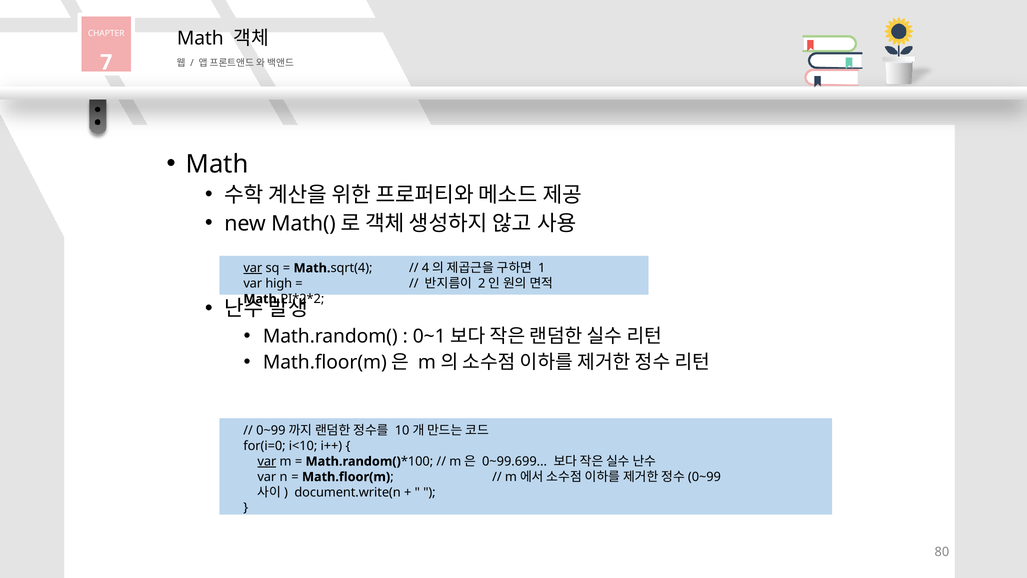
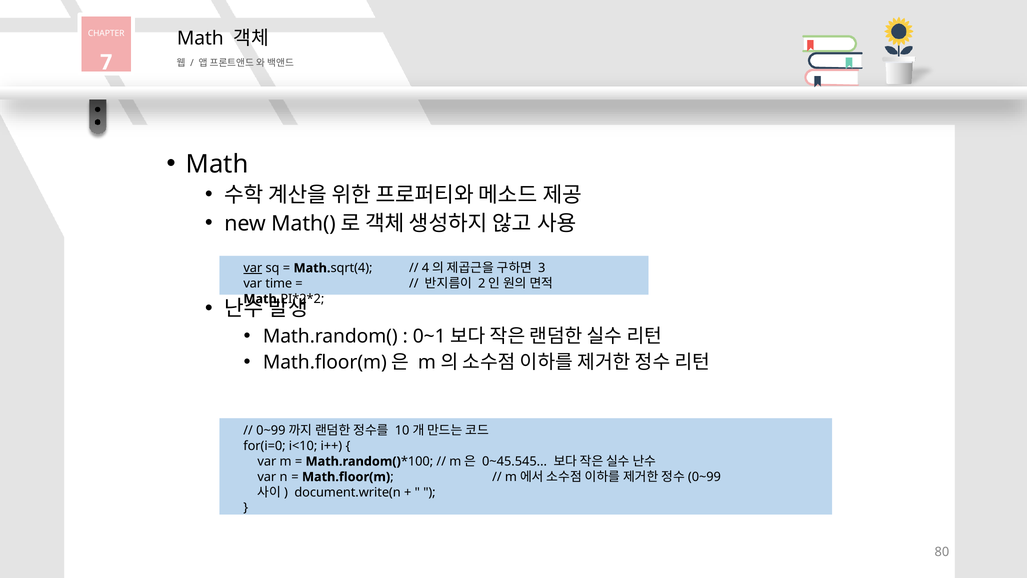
1: 1 -> 3 (542, 268)
high: high -> time (279, 283)
var underline: present -> none (267, 461)
0~99.699: 0~99.699 -> 0~45.545 (515, 461)
